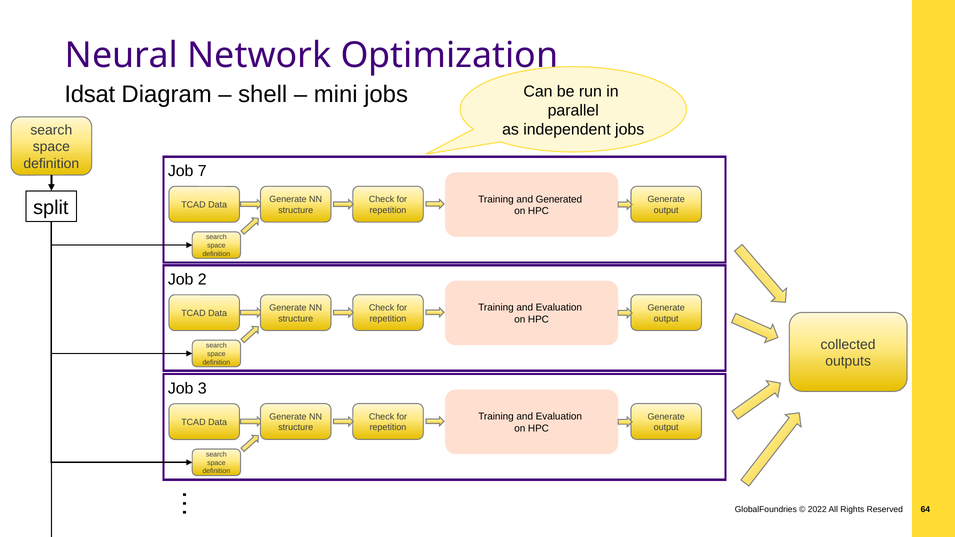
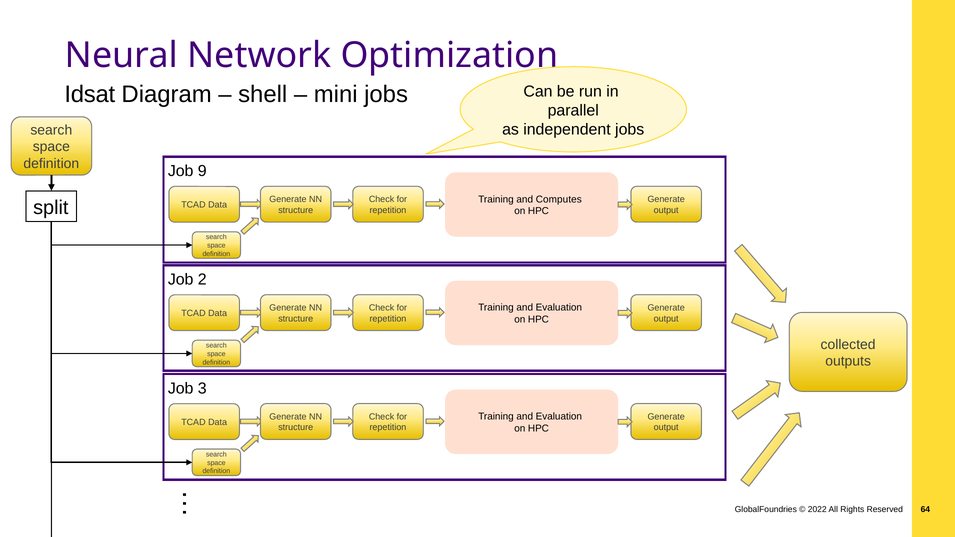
7: 7 -> 9 (202, 171)
Generated: Generated -> Computes (559, 199)
